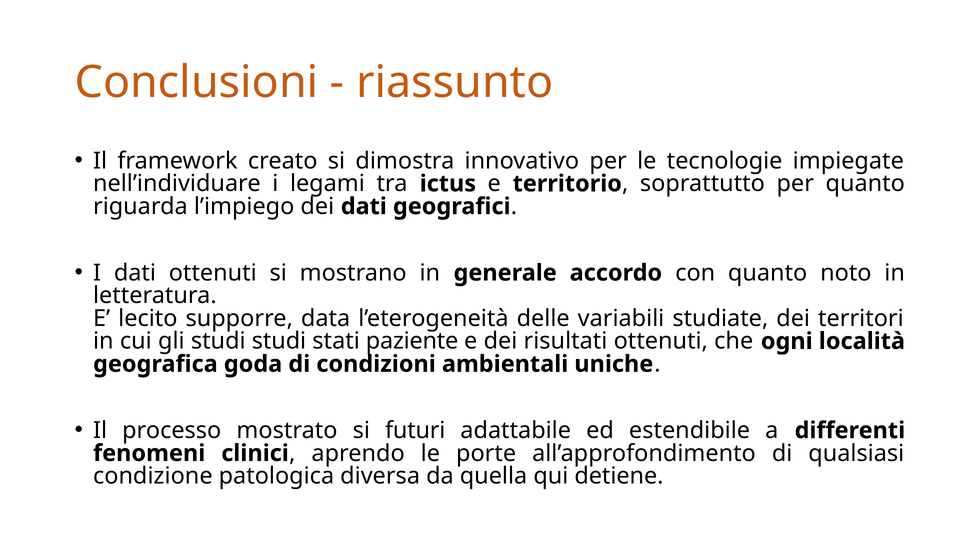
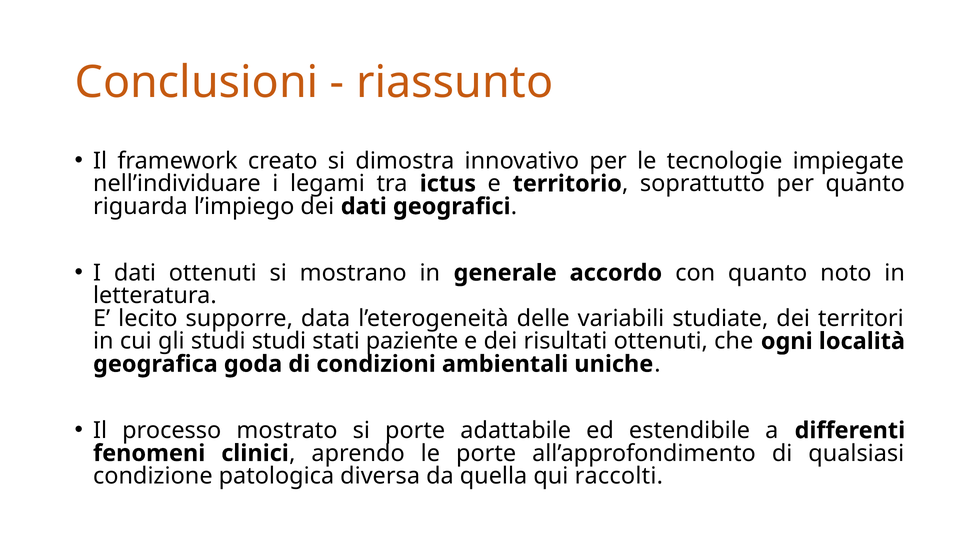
si futuri: futuri -> porte (415, 431)
detiene: detiene -> raccolti (619, 476)
